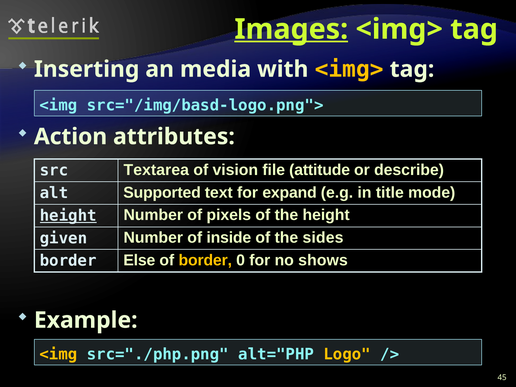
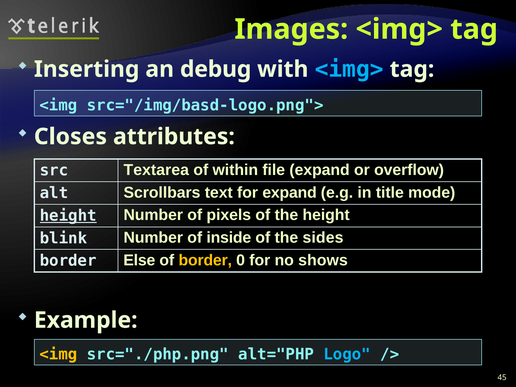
Images underline: present -> none (291, 29)
media: media -> debug (216, 69)
<img> colour: yellow -> light blue (349, 69)
Action: Action -> Closes (70, 137)
vision: vision -> within (235, 170)
file attitude: attitude -> expand (320, 170)
describe: describe -> overflow (409, 170)
Supported: Supported -> Scrollbars (162, 192)
given: given -> blink (64, 238)
Logo colour: yellow -> light blue (347, 354)
